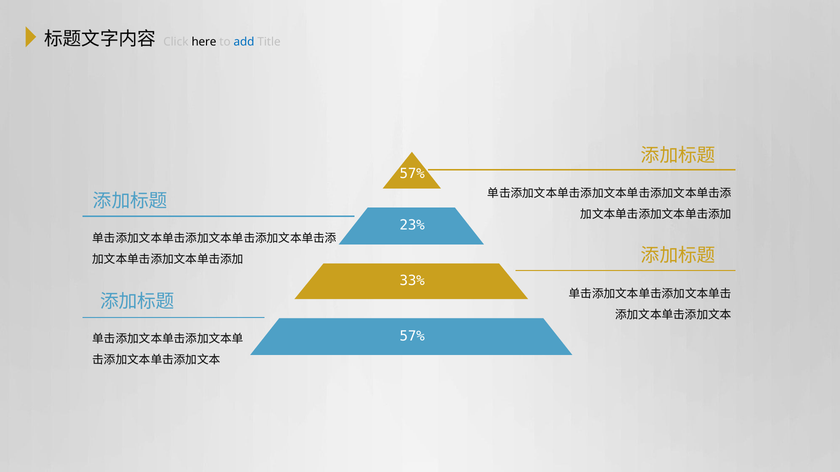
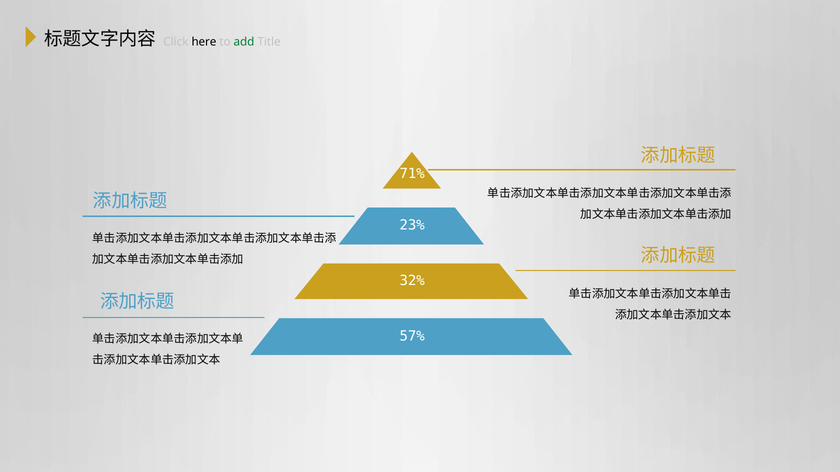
add colour: blue -> green (244, 42)
57%: 57% -> 71% (412, 174)
33%: 33% -> 32% (412, 281)
